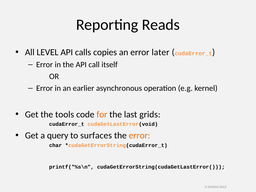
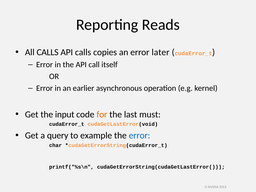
All LEVEL: LEVEL -> CALLS (48, 52)
tools: tools -> input (65, 114)
grids: grids -> must (150, 114)
surfaces: surfaces -> example (96, 136)
error colour: orange -> blue (139, 136)
